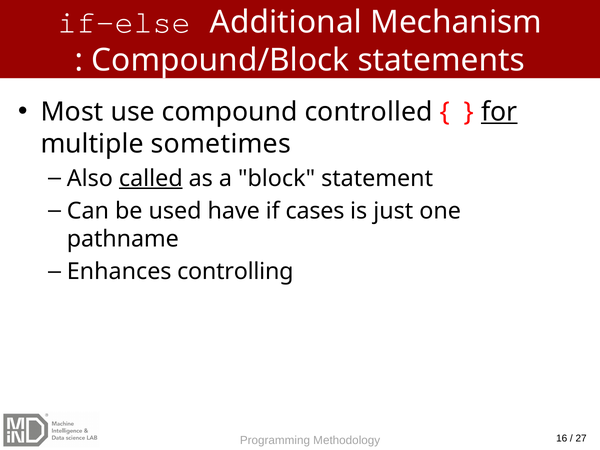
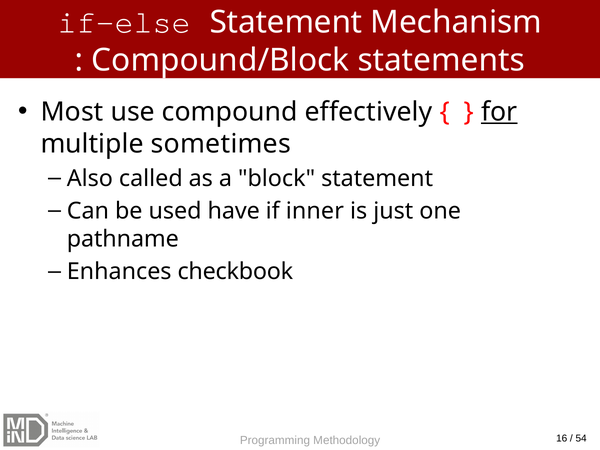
if-else Additional: Additional -> Statement (286, 22)
controlled: controlled -> effectively (369, 112)
called underline: present -> none (151, 178)
cases: cases -> inner (315, 211)
controlling: controlling -> checkbook (235, 272)
27: 27 -> 54 (581, 438)
